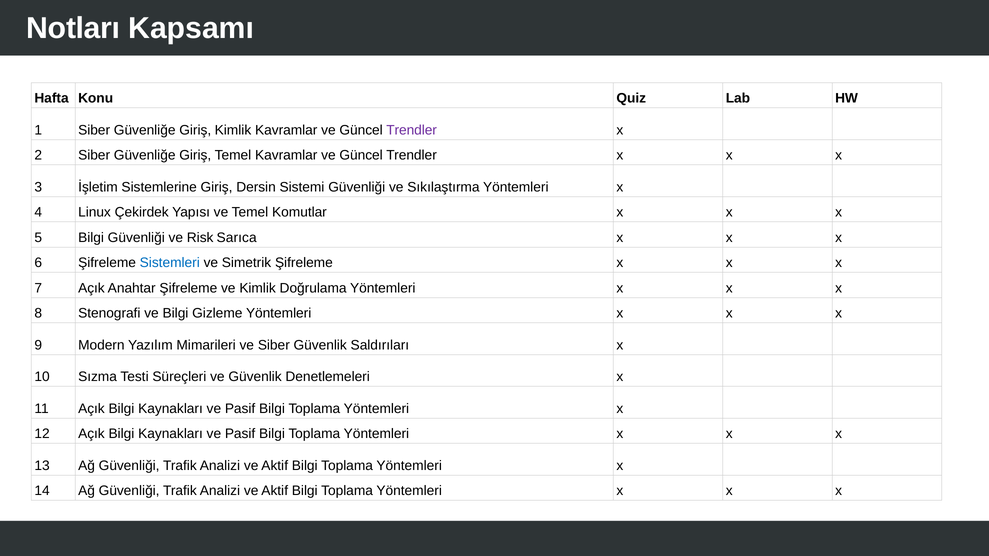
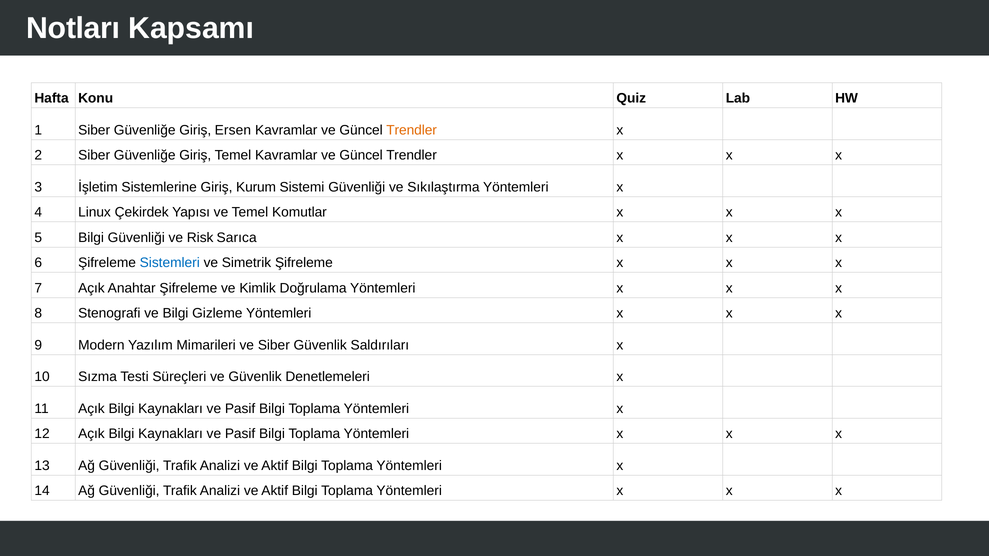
Giriş Kimlik: Kimlik -> Ersen (233, 130)
Trendler colour: purple -> orange (412, 130)
Dersin: Dersin -> Kurum (256, 187)
